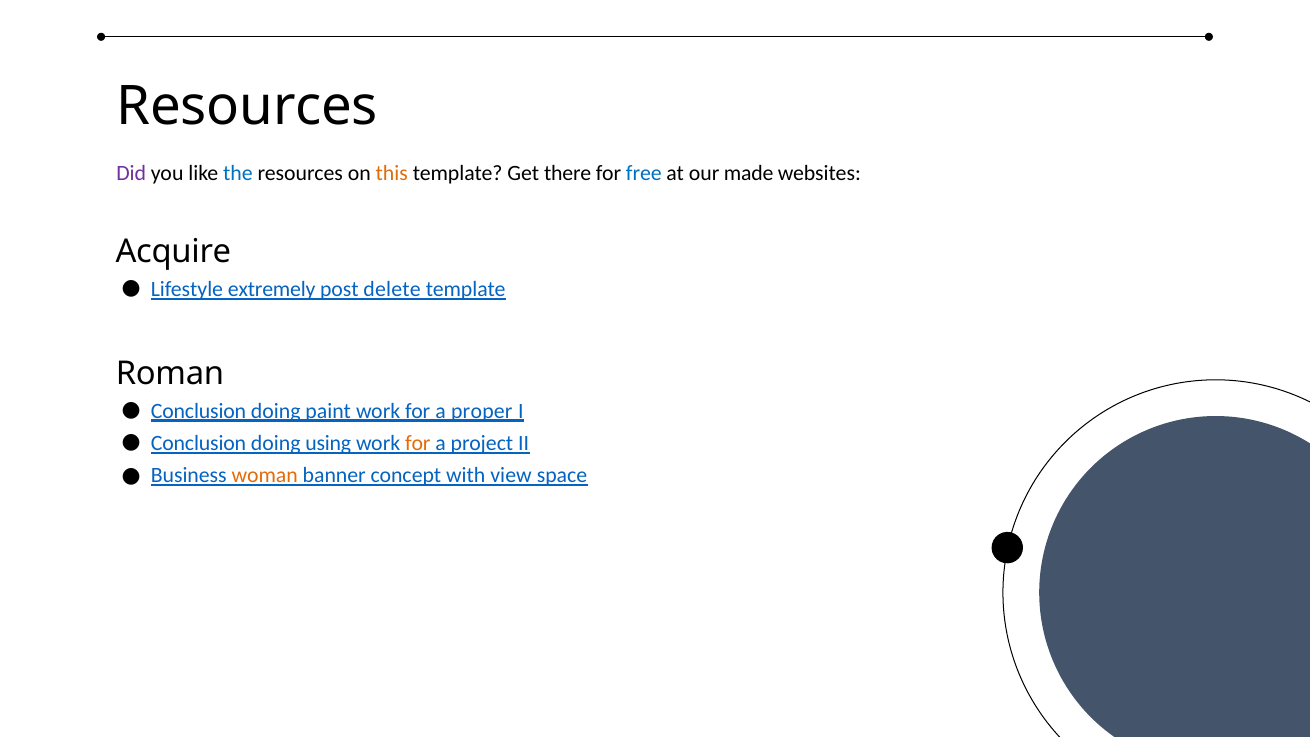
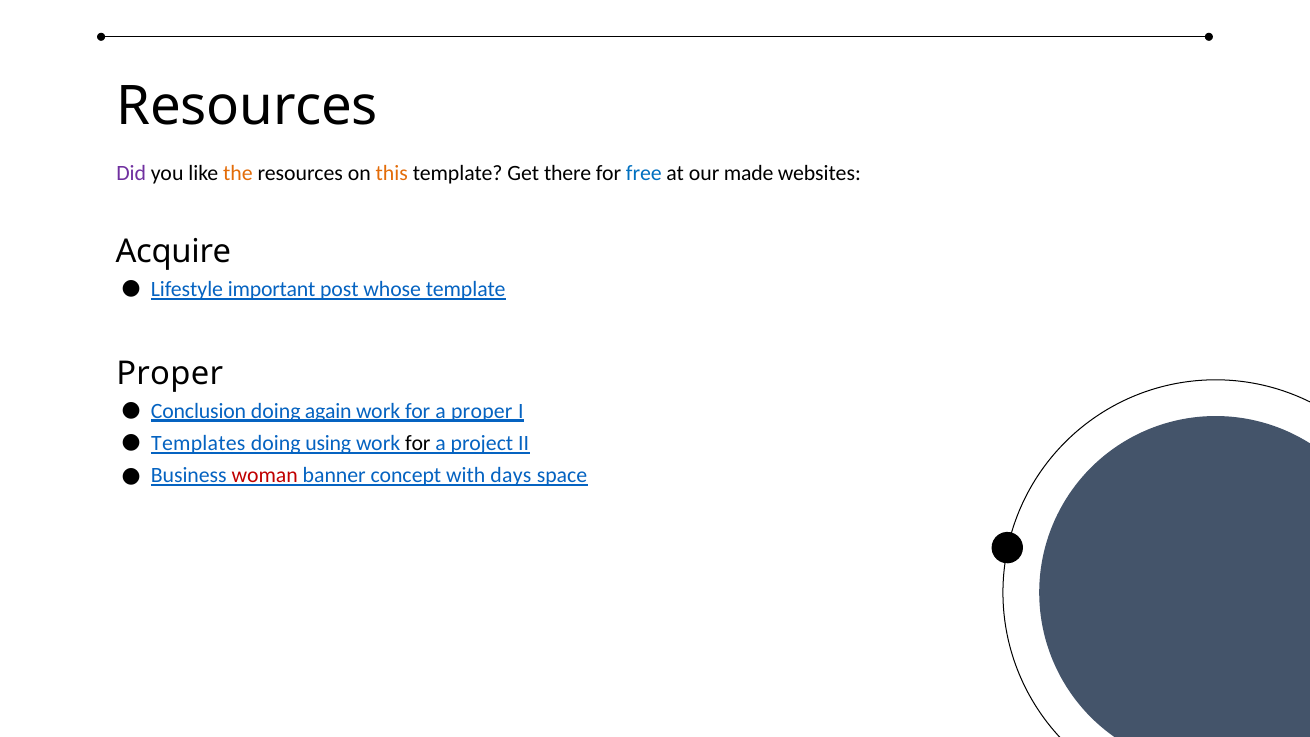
the colour: blue -> orange (238, 174)
extremely: extremely -> important (272, 289)
delete: delete -> whose (392, 289)
Roman: Roman -> Proper (170, 373)
paint: paint -> again (328, 411)
Conclusion: Conclusion -> Templates (198, 443)
for colour: orange -> black (418, 443)
woman colour: orange -> red (265, 475)
view: view -> days (511, 475)
